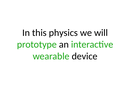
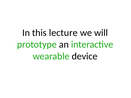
physics: physics -> lecture (63, 33)
